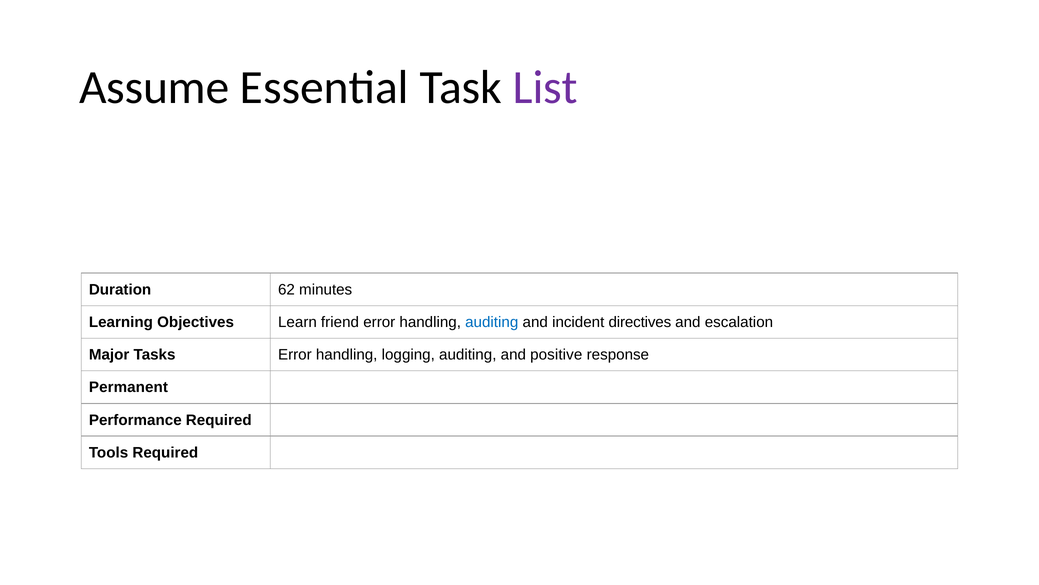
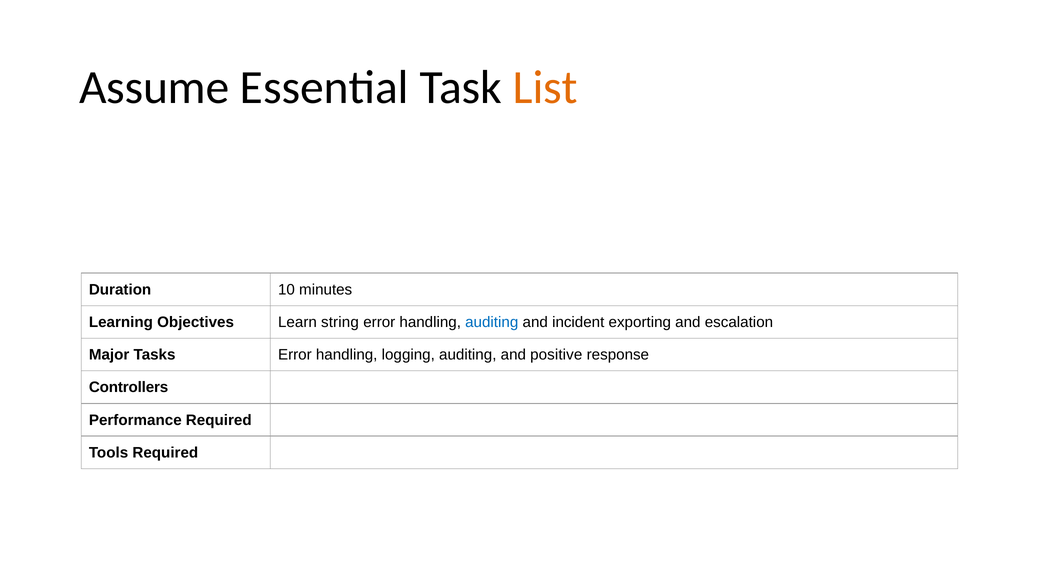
List colour: purple -> orange (545, 87)
62: 62 -> 10 (286, 289)
friend: friend -> string (340, 322)
directives: directives -> exporting (640, 322)
Permanent: Permanent -> Controllers (129, 387)
